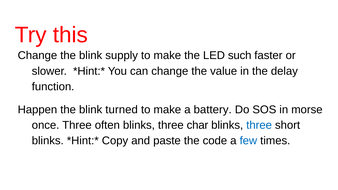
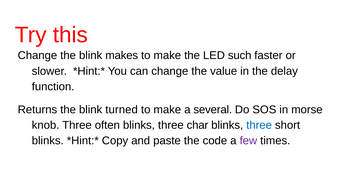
supply: supply -> makes (122, 56)
Happen: Happen -> Returns (37, 110)
battery: battery -> several (213, 110)
once: once -> knob (46, 125)
few colour: blue -> purple (248, 141)
